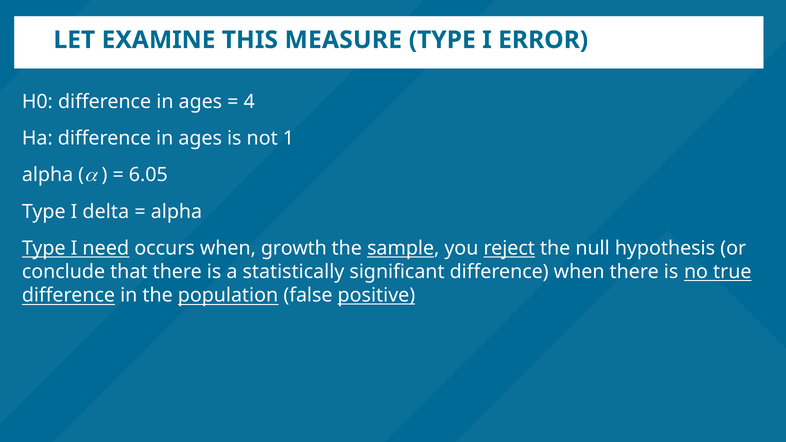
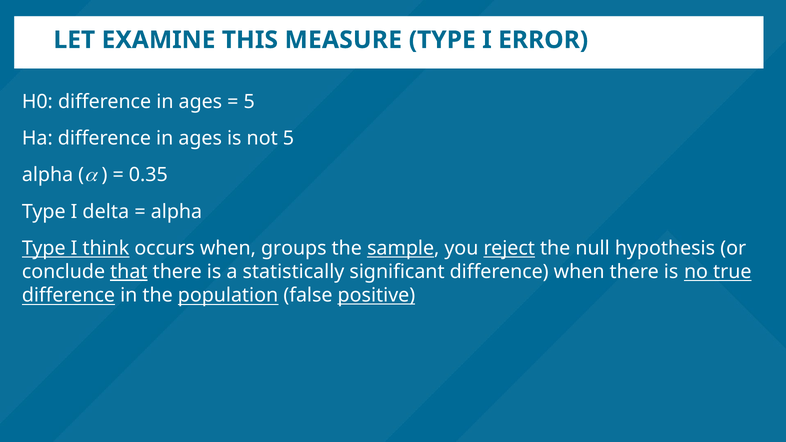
4: 4 -> 5 (249, 102)
not 1: 1 -> 5 (288, 138)
6.05: 6.05 -> 0.35 (148, 175)
need: need -> think (106, 248)
growth: growth -> groups (294, 248)
that underline: none -> present (129, 272)
